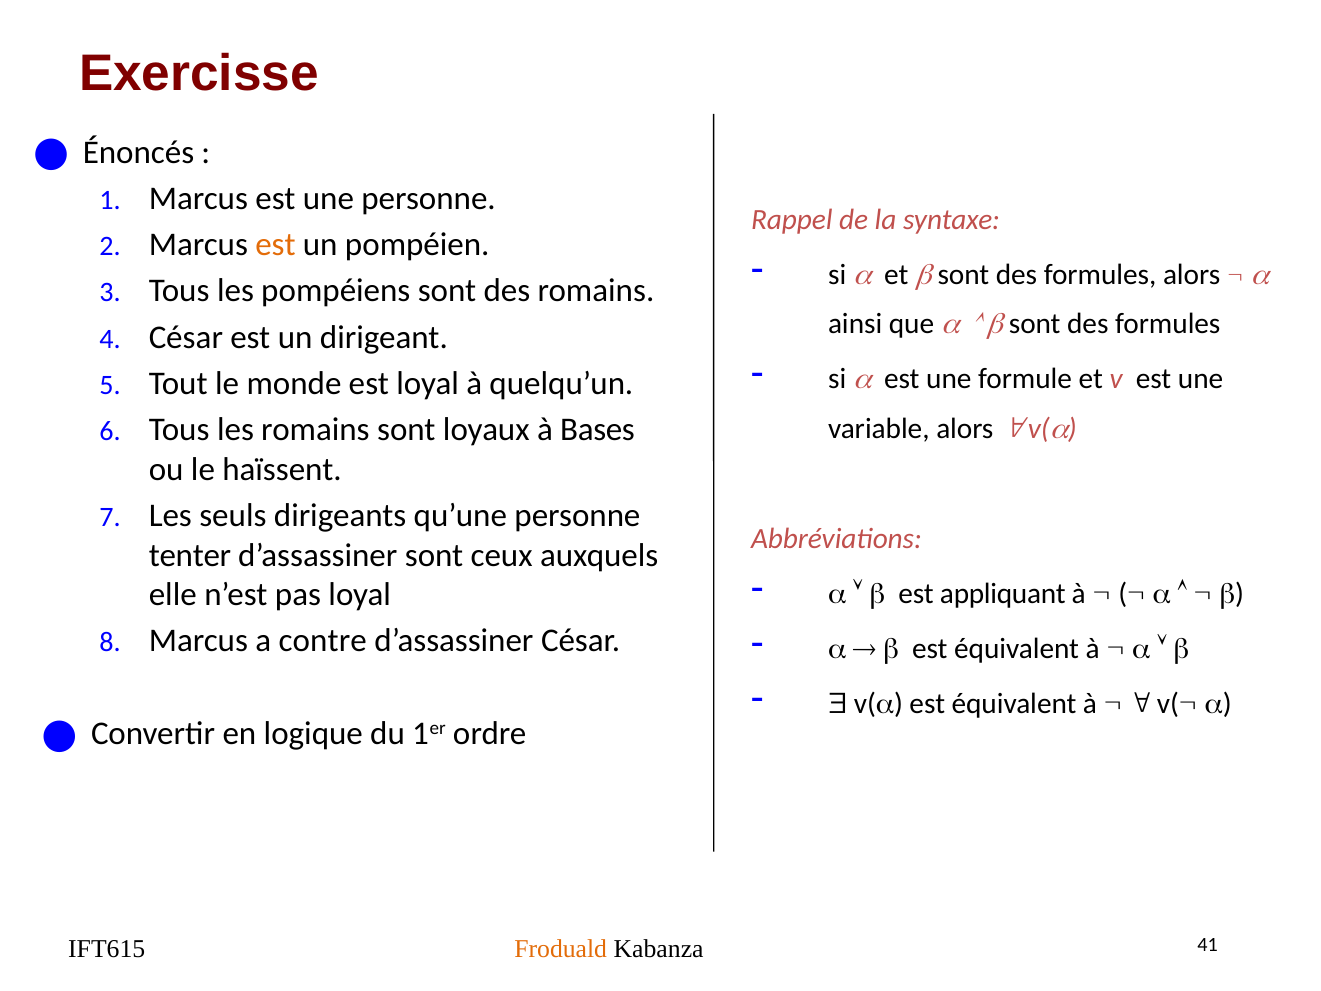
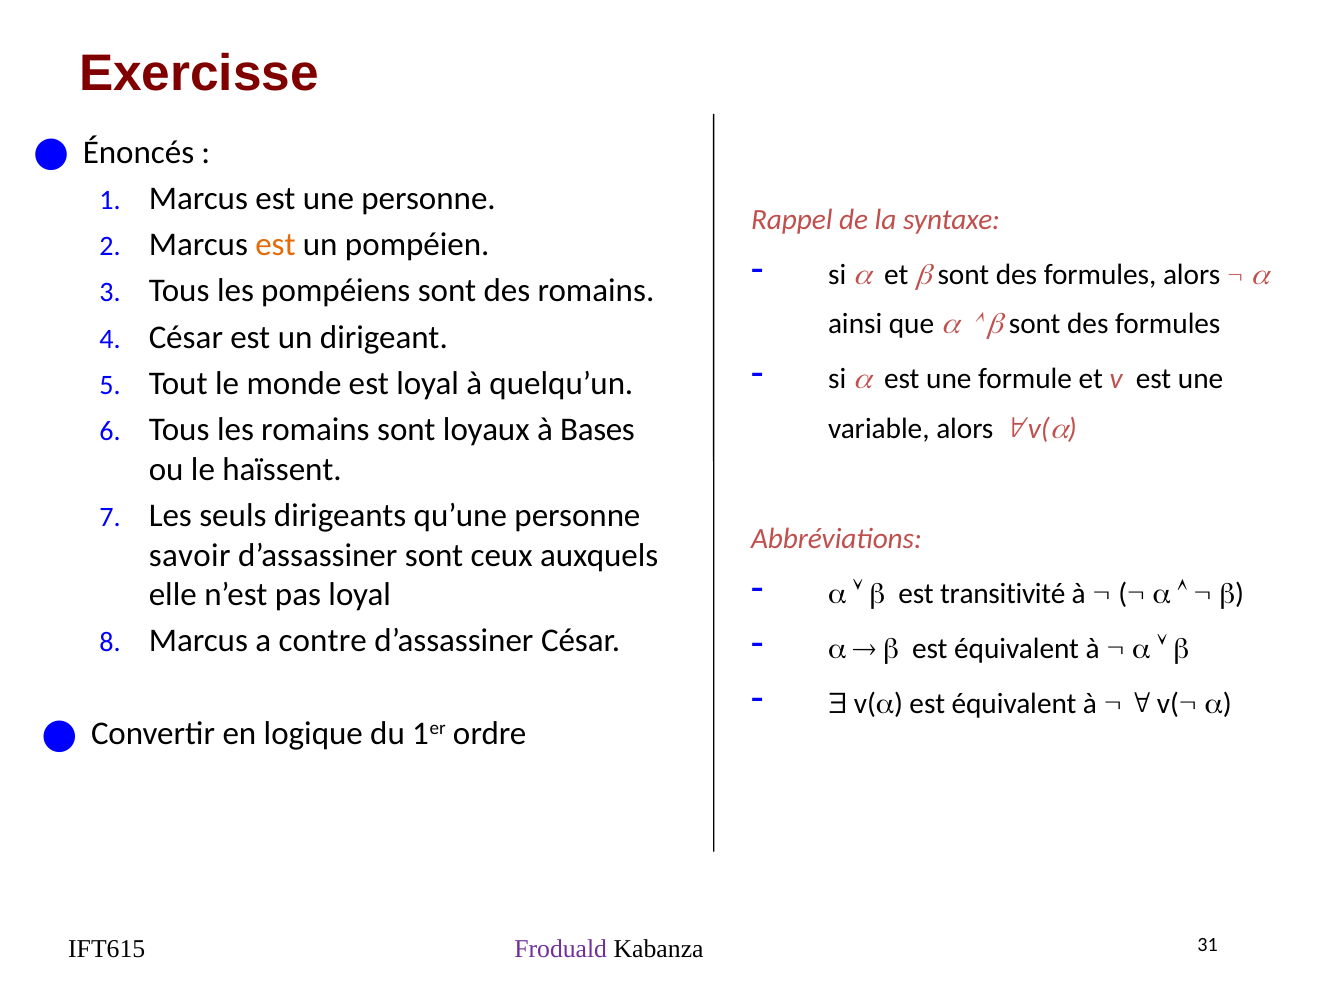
tenter: tenter -> savoir (190, 555)
appliquant: appliquant -> transitivité (1003, 594)
Froduald colour: orange -> purple (561, 949)
41: 41 -> 31 (1208, 945)
